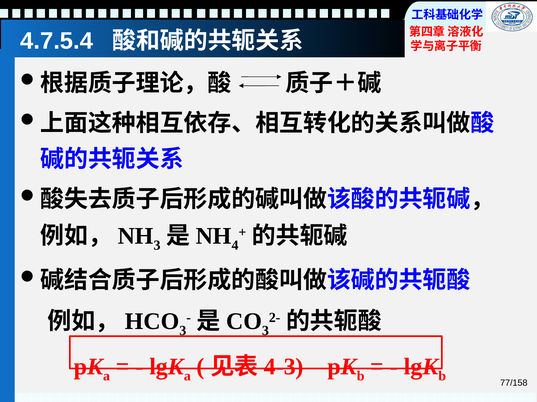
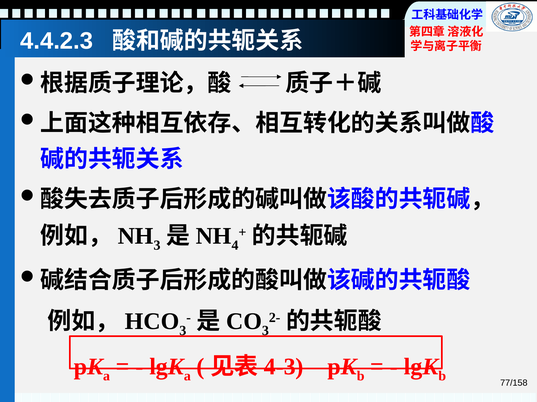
4.7.5.4: 4.7.5.4 -> 4.4.2.3 (57, 41)
